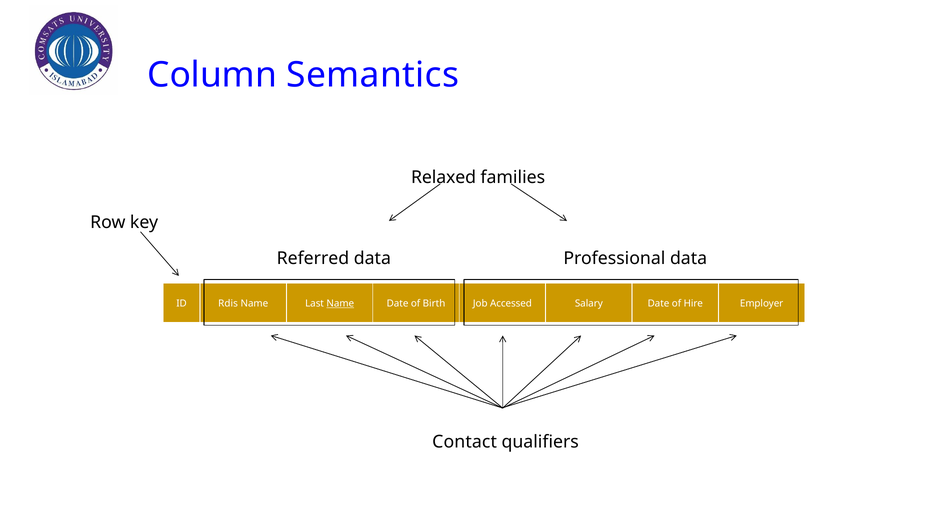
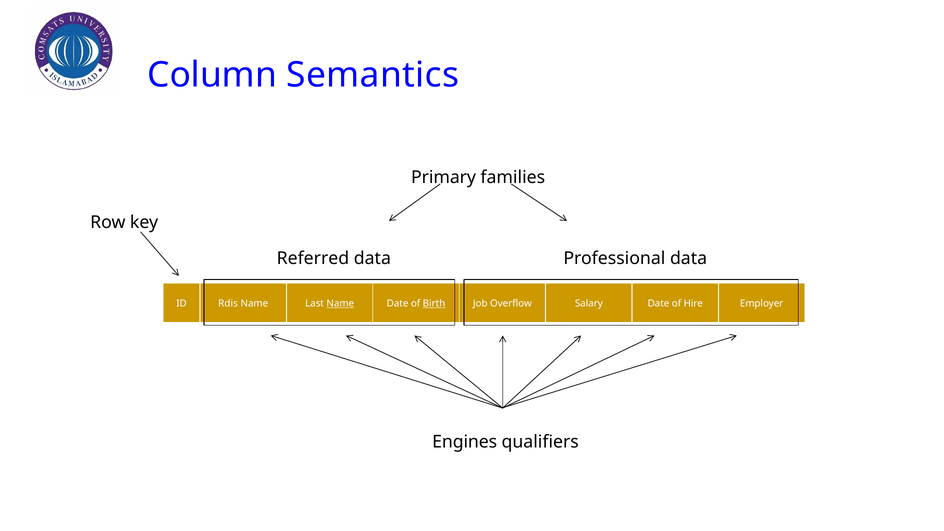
Relaxed: Relaxed -> Primary (444, 178)
Birth underline: none -> present (434, 303)
Accessed: Accessed -> Overflow (511, 303)
Contact: Contact -> Engines (465, 442)
